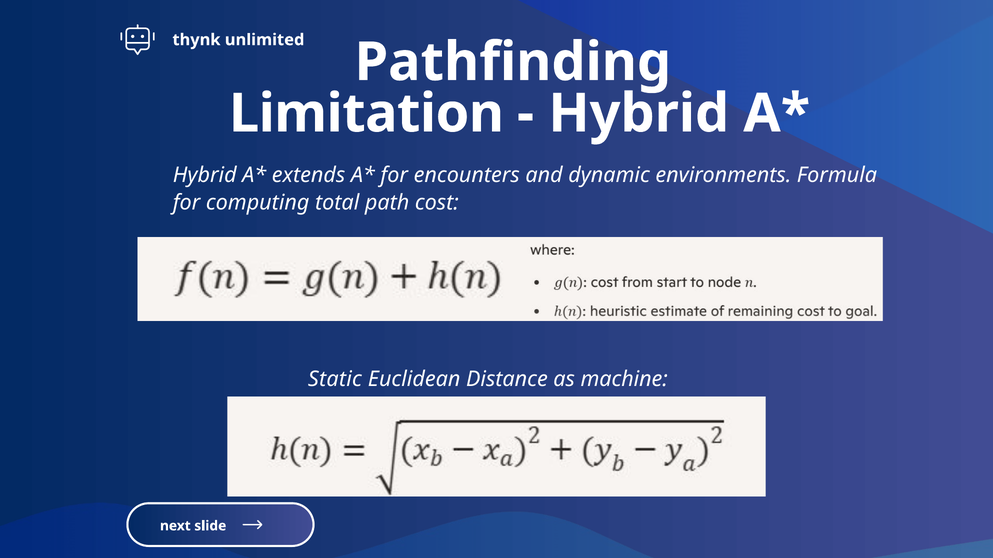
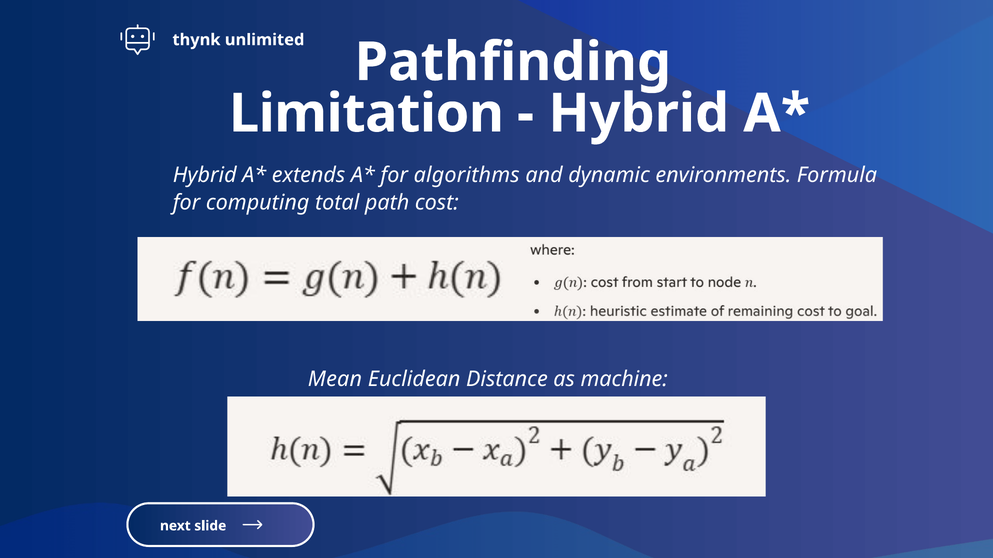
encounters: encounters -> algorithms (467, 175)
Static: Static -> Mean (335, 379)
